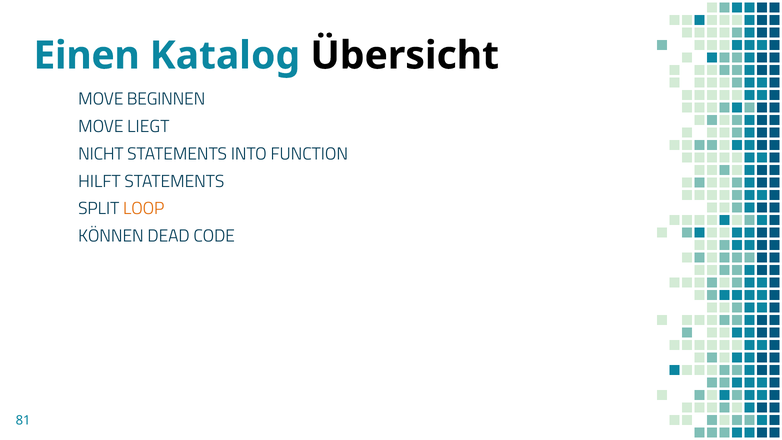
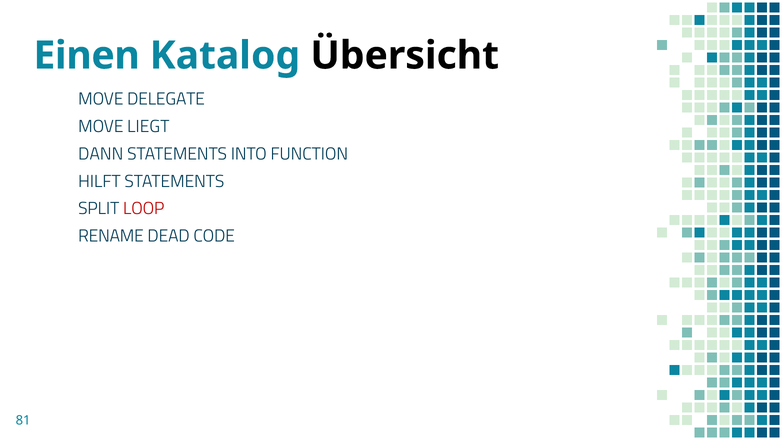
BEGINNEN: BEGINNEN -> DELEGATE (166, 99)
NICHT: NICHT -> DANN (101, 154)
LOOP colour: orange -> red (144, 209)
KÖNNEN: KÖNNEN -> RENAME (111, 236)
